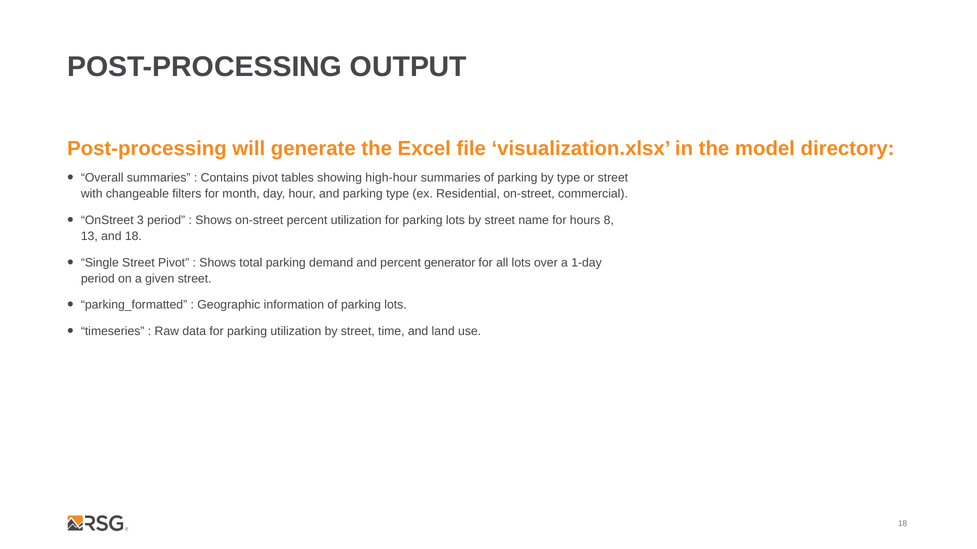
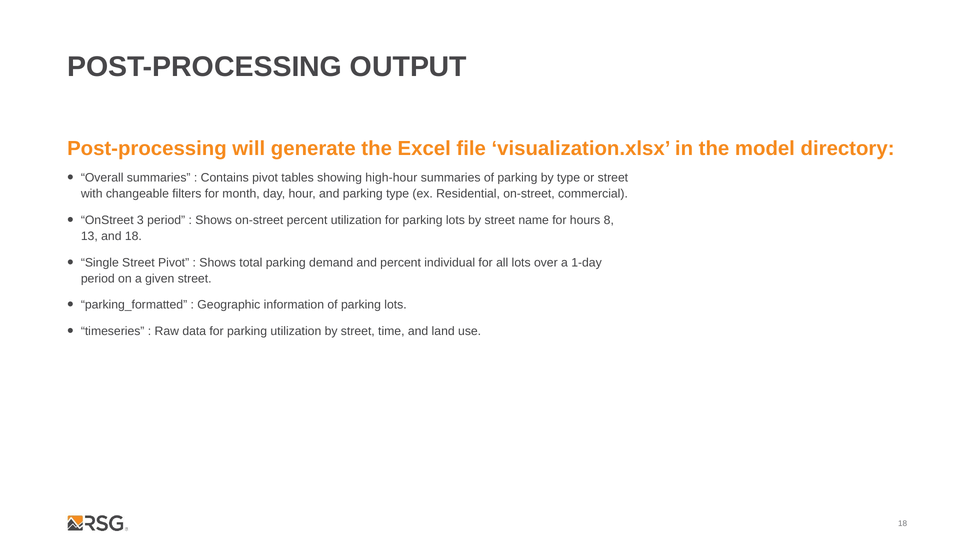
generator: generator -> individual (450, 263)
